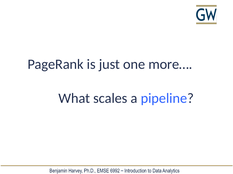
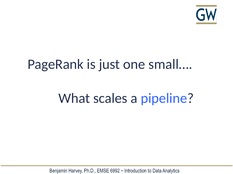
more…: more… -> small… (170, 64)
